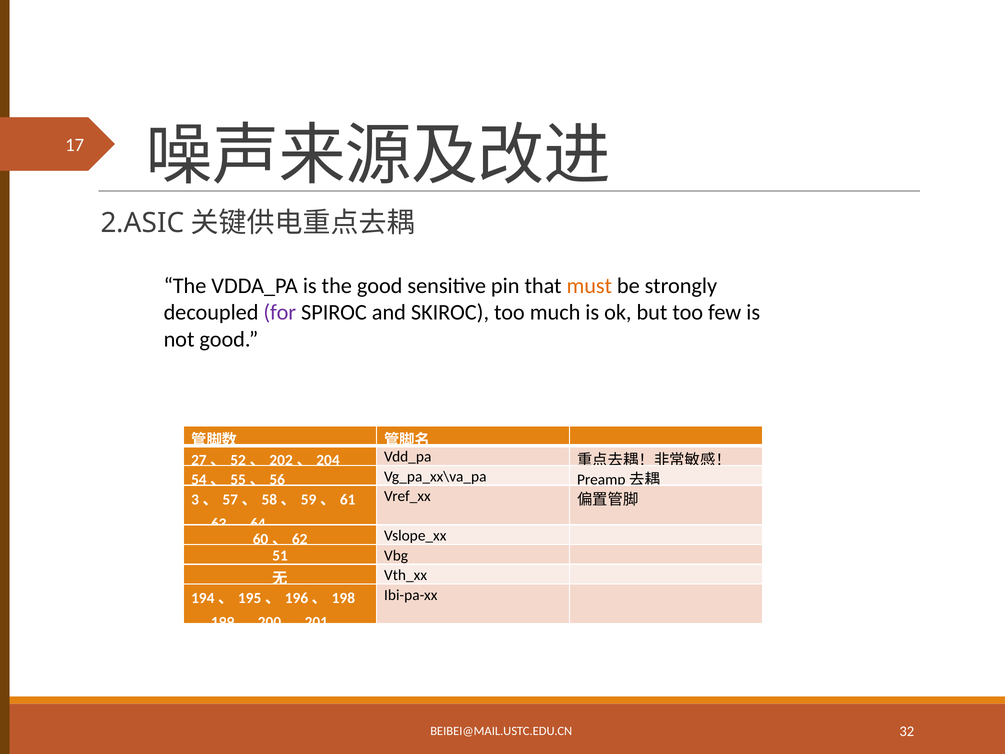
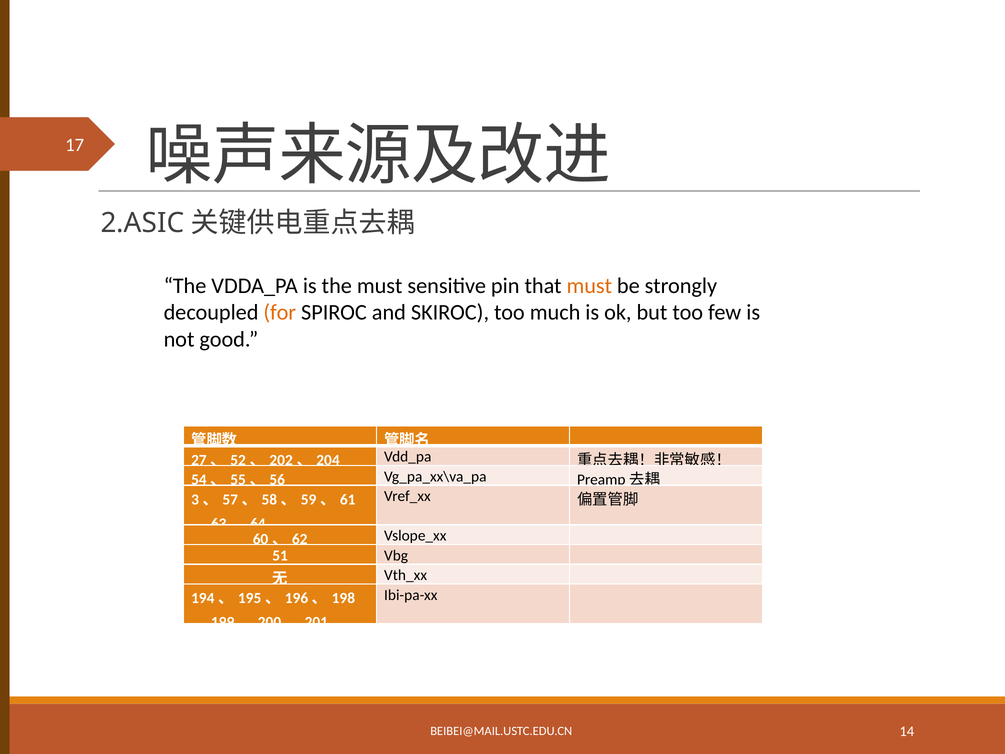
the good: good -> must (380, 286)
for colour: purple -> orange (280, 312)
32: 32 -> 14 (907, 731)
